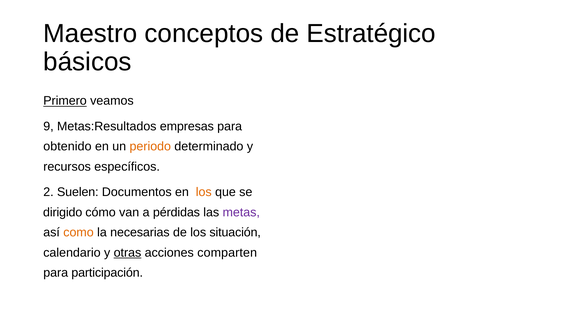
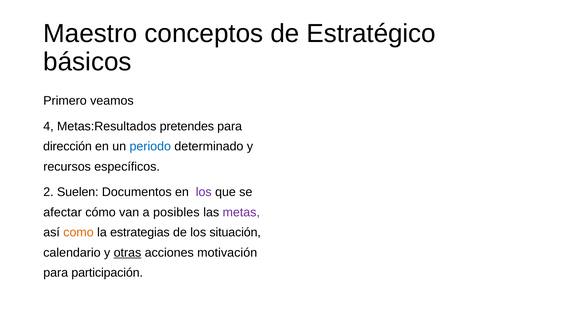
Primero underline: present -> none (65, 101)
9: 9 -> 4 (48, 126)
empresas: empresas -> pretendes (187, 126)
obtenido: obtenido -> dirección (68, 146)
periodo colour: orange -> blue (150, 146)
los colour: orange -> purple (204, 192)
dirigido: dirigido -> afectar (63, 212)
pérdidas: pérdidas -> posibles (176, 212)
necesarias: necesarias -> estrategias (140, 232)
comparten: comparten -> motivación (227, 252)
